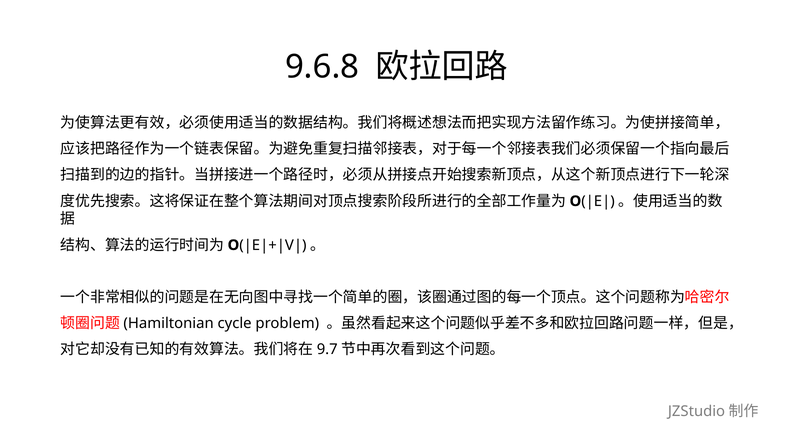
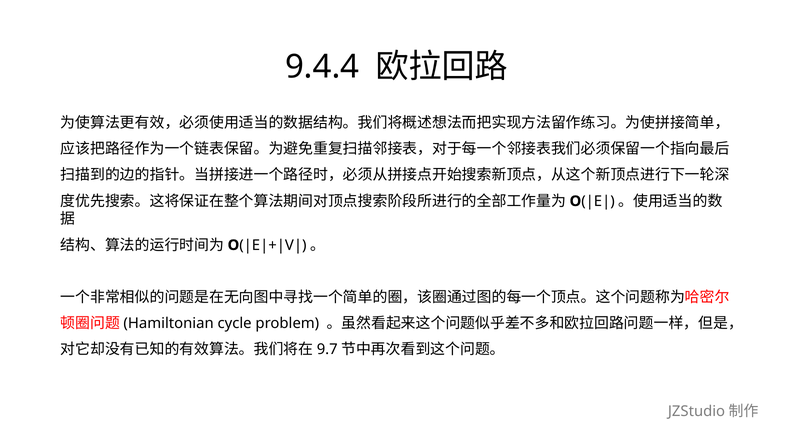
9.6.8: 9.6.8 -> 9.4.4 (322, 67)
